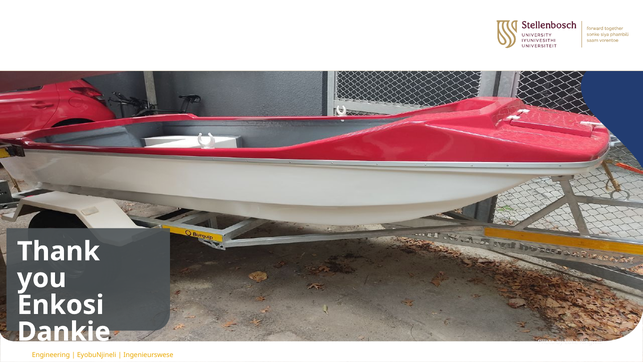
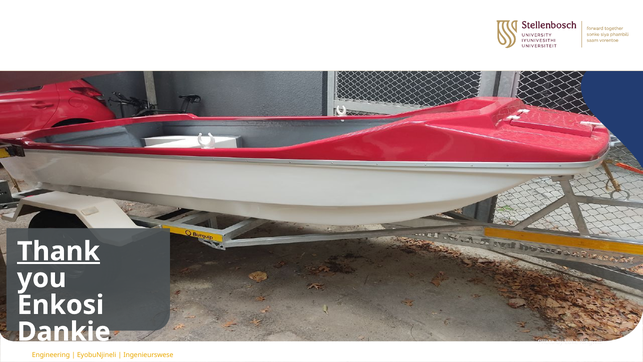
Thank underline: none -> present (58, 251)
